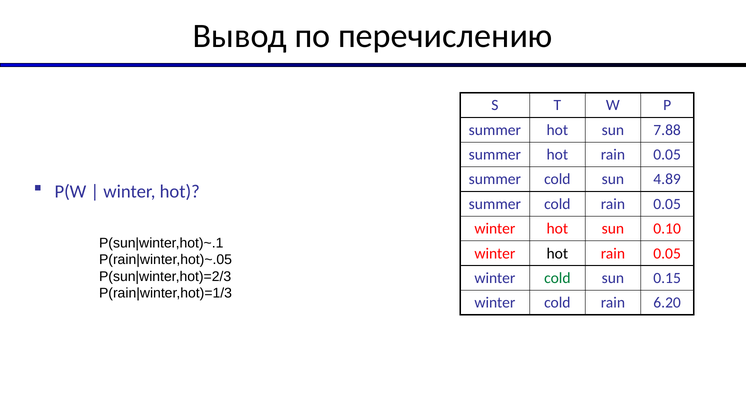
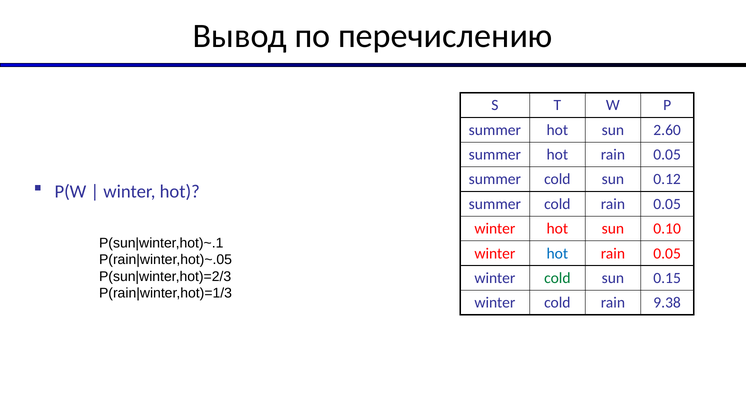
7.88: 7.88 -> 2.60 (667, 130)
4.89: 4.89 -> 0.12 (667, 179)
hot colour: black -> blue (557, 253)
6.20: 6.20 -> 9.38 (667, 302)
